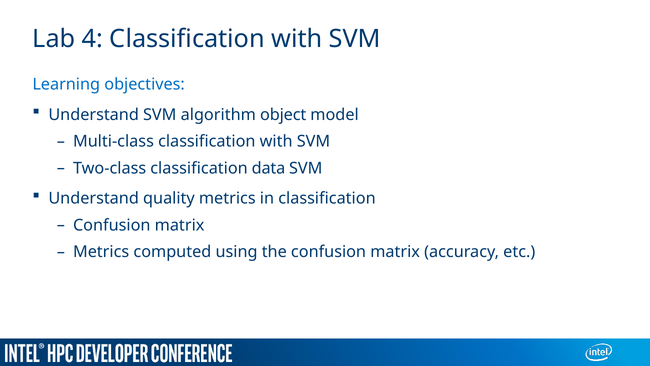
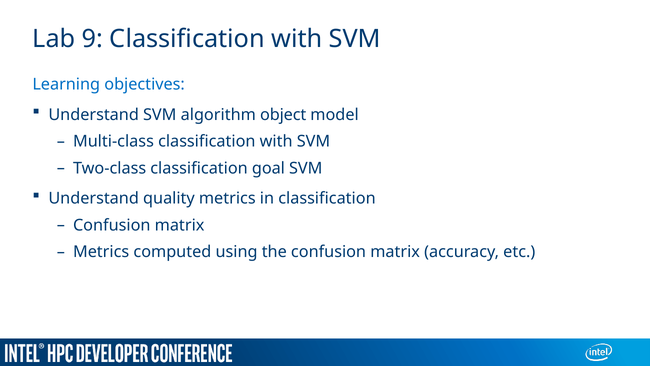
4: 4 -> 9 (92, 39)
data: data -> goal (268, 168)
